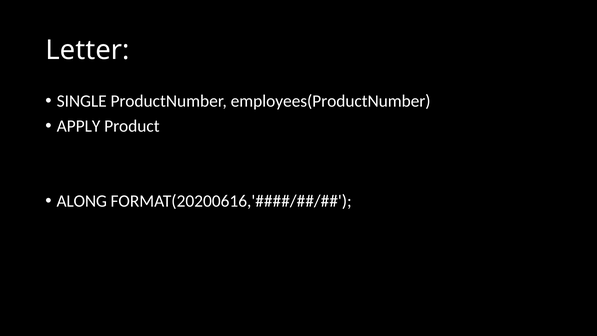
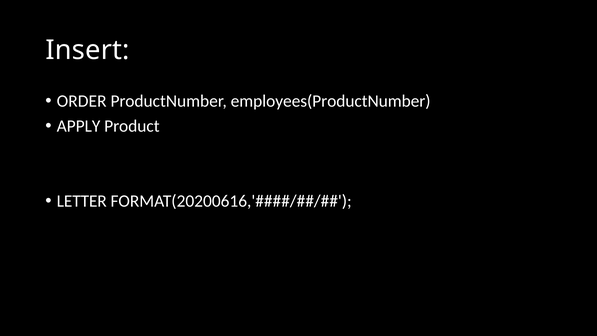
Letter: Letter -> Insert (88, 50)
SINGLE: SINGLE -> ORDER (82, 101)
ALONG: ALONG -> LETTER (82, 201)
